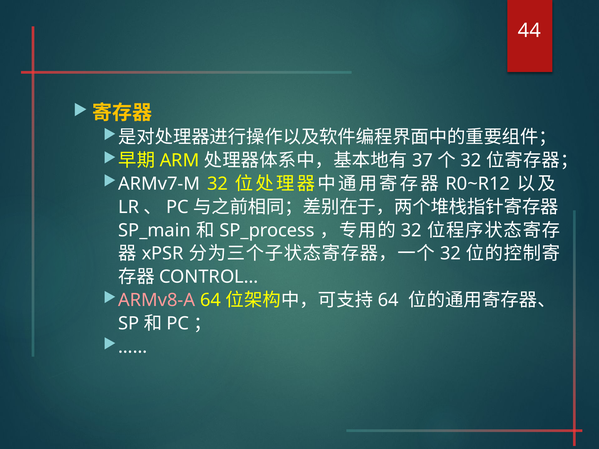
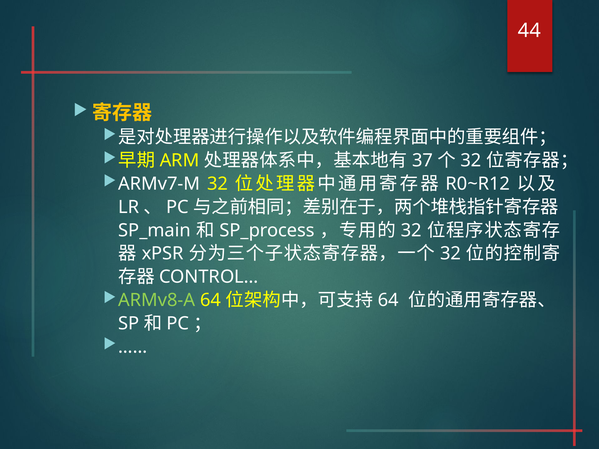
ARMv8-A colour: pink -> light green (157, 300)
